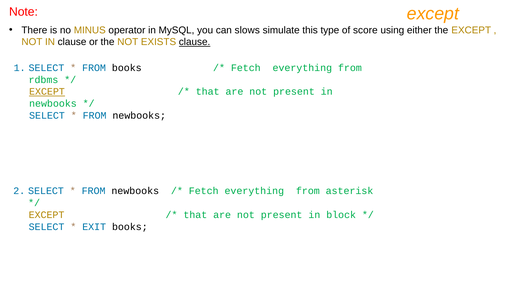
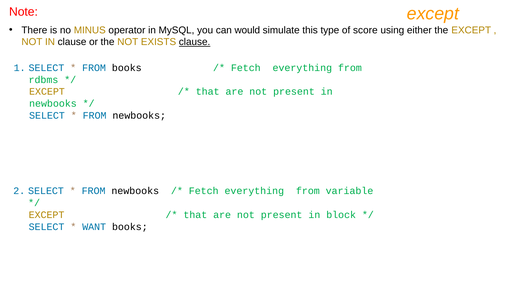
slows: slows -> would (247, 30)
EXCEPT underline: present -> none (47, 92)
asterisk: asterisk -> variable (350, 191)
EXIT: EXIT -> WANT (94, 226)
